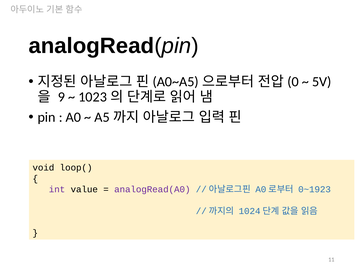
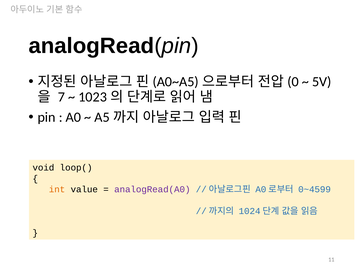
9: 9 -> 7 (61, 97)
int colour: purple -> orange (57, 190)
0~1923: 0~1923 -> 0~4599 (315, 190)
